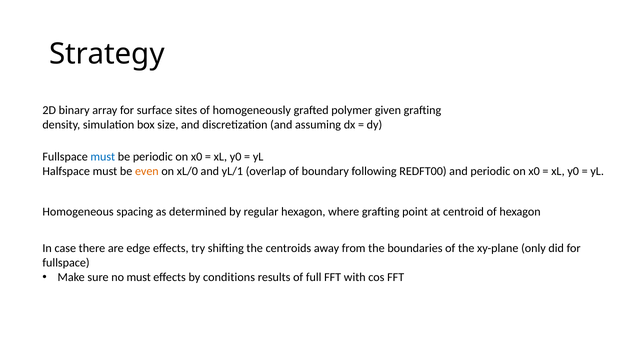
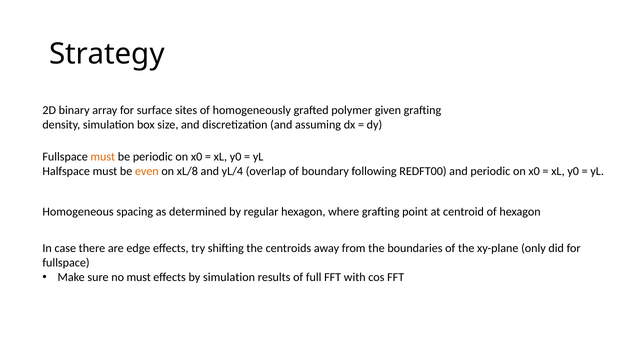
must colour: blue -> orange (103, 157)
xL/0: xL/0 -> xL/8 (187, 172)
yL/1: yL/1 -> yL/4 (232, 172)
by conditions: conditions -> simulation (229, 278)
